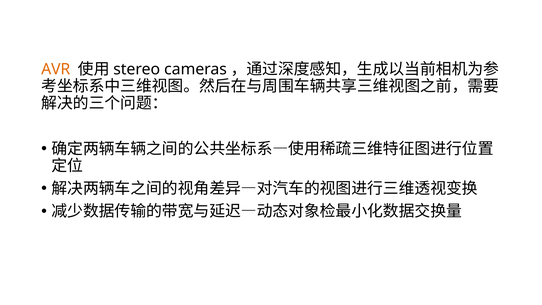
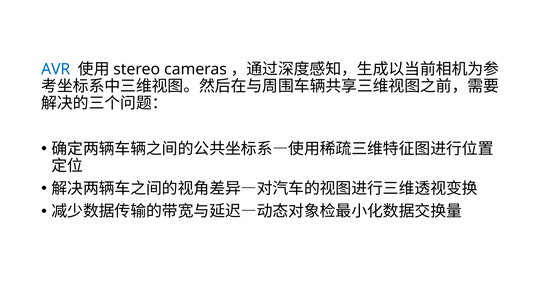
AVR colour: orange -> blue (56, 69)
